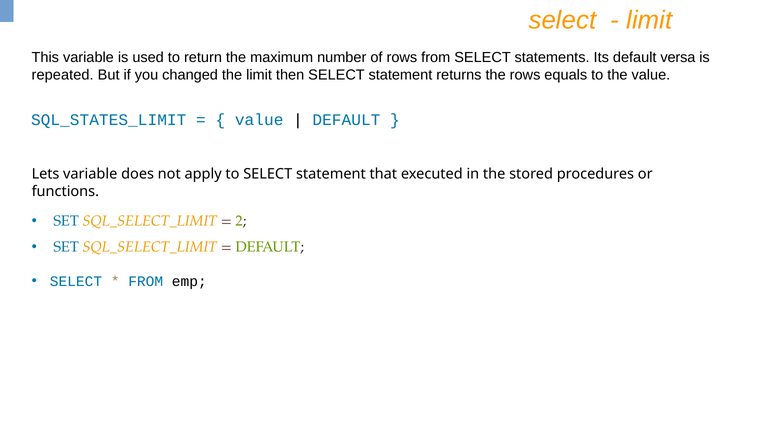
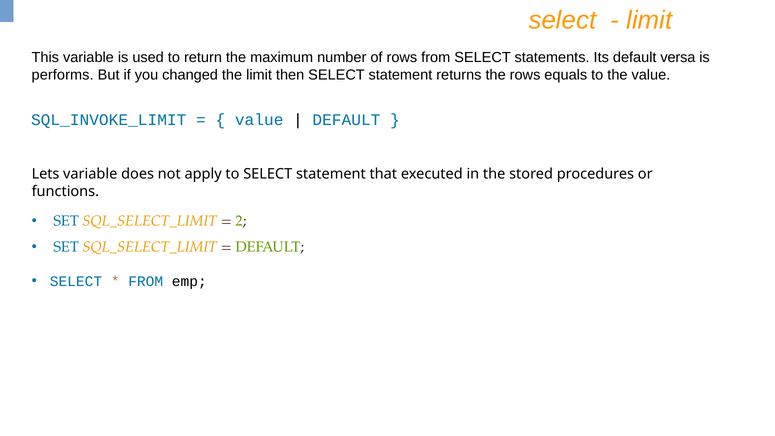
repeated: repeated -> performs (63, 75)
SQL_STATES_LIMIT: SQL_STATES_LIMIT -> SQL_INVOKE_LIMIT (109, 120)
